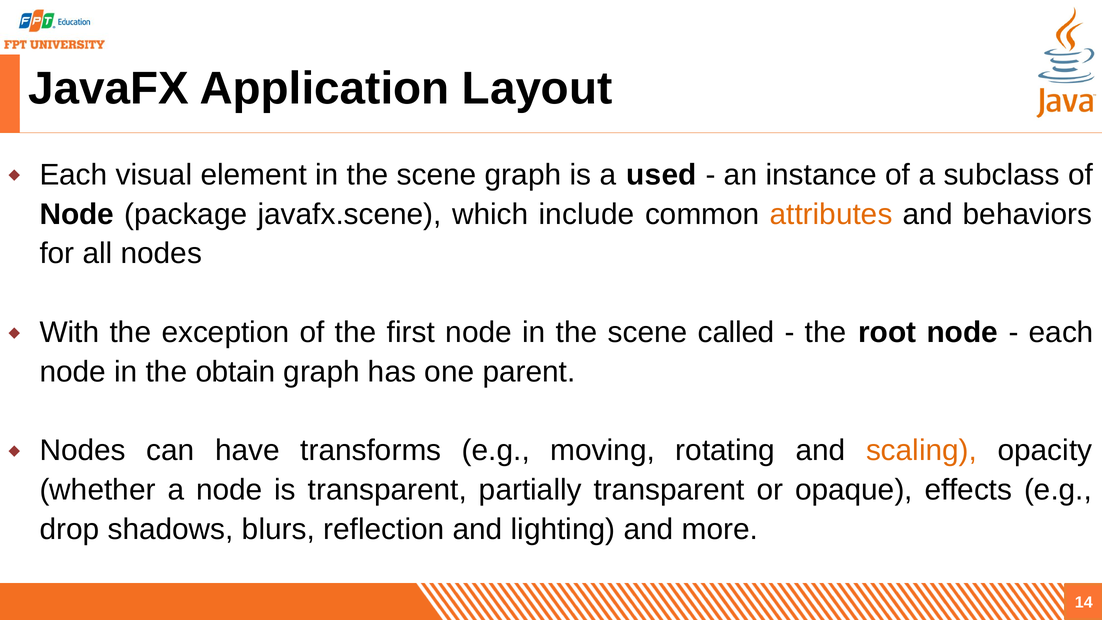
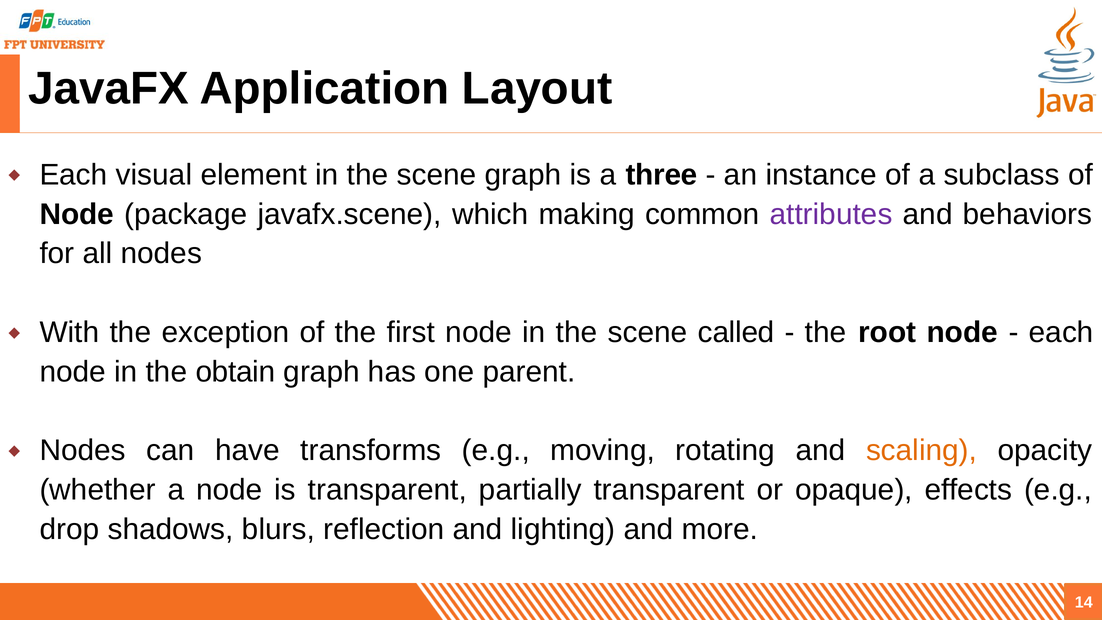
used: used -> three (662, 175)
include: include -> making (587, 214)
attributes colour: orange -> purple (831, 214)
